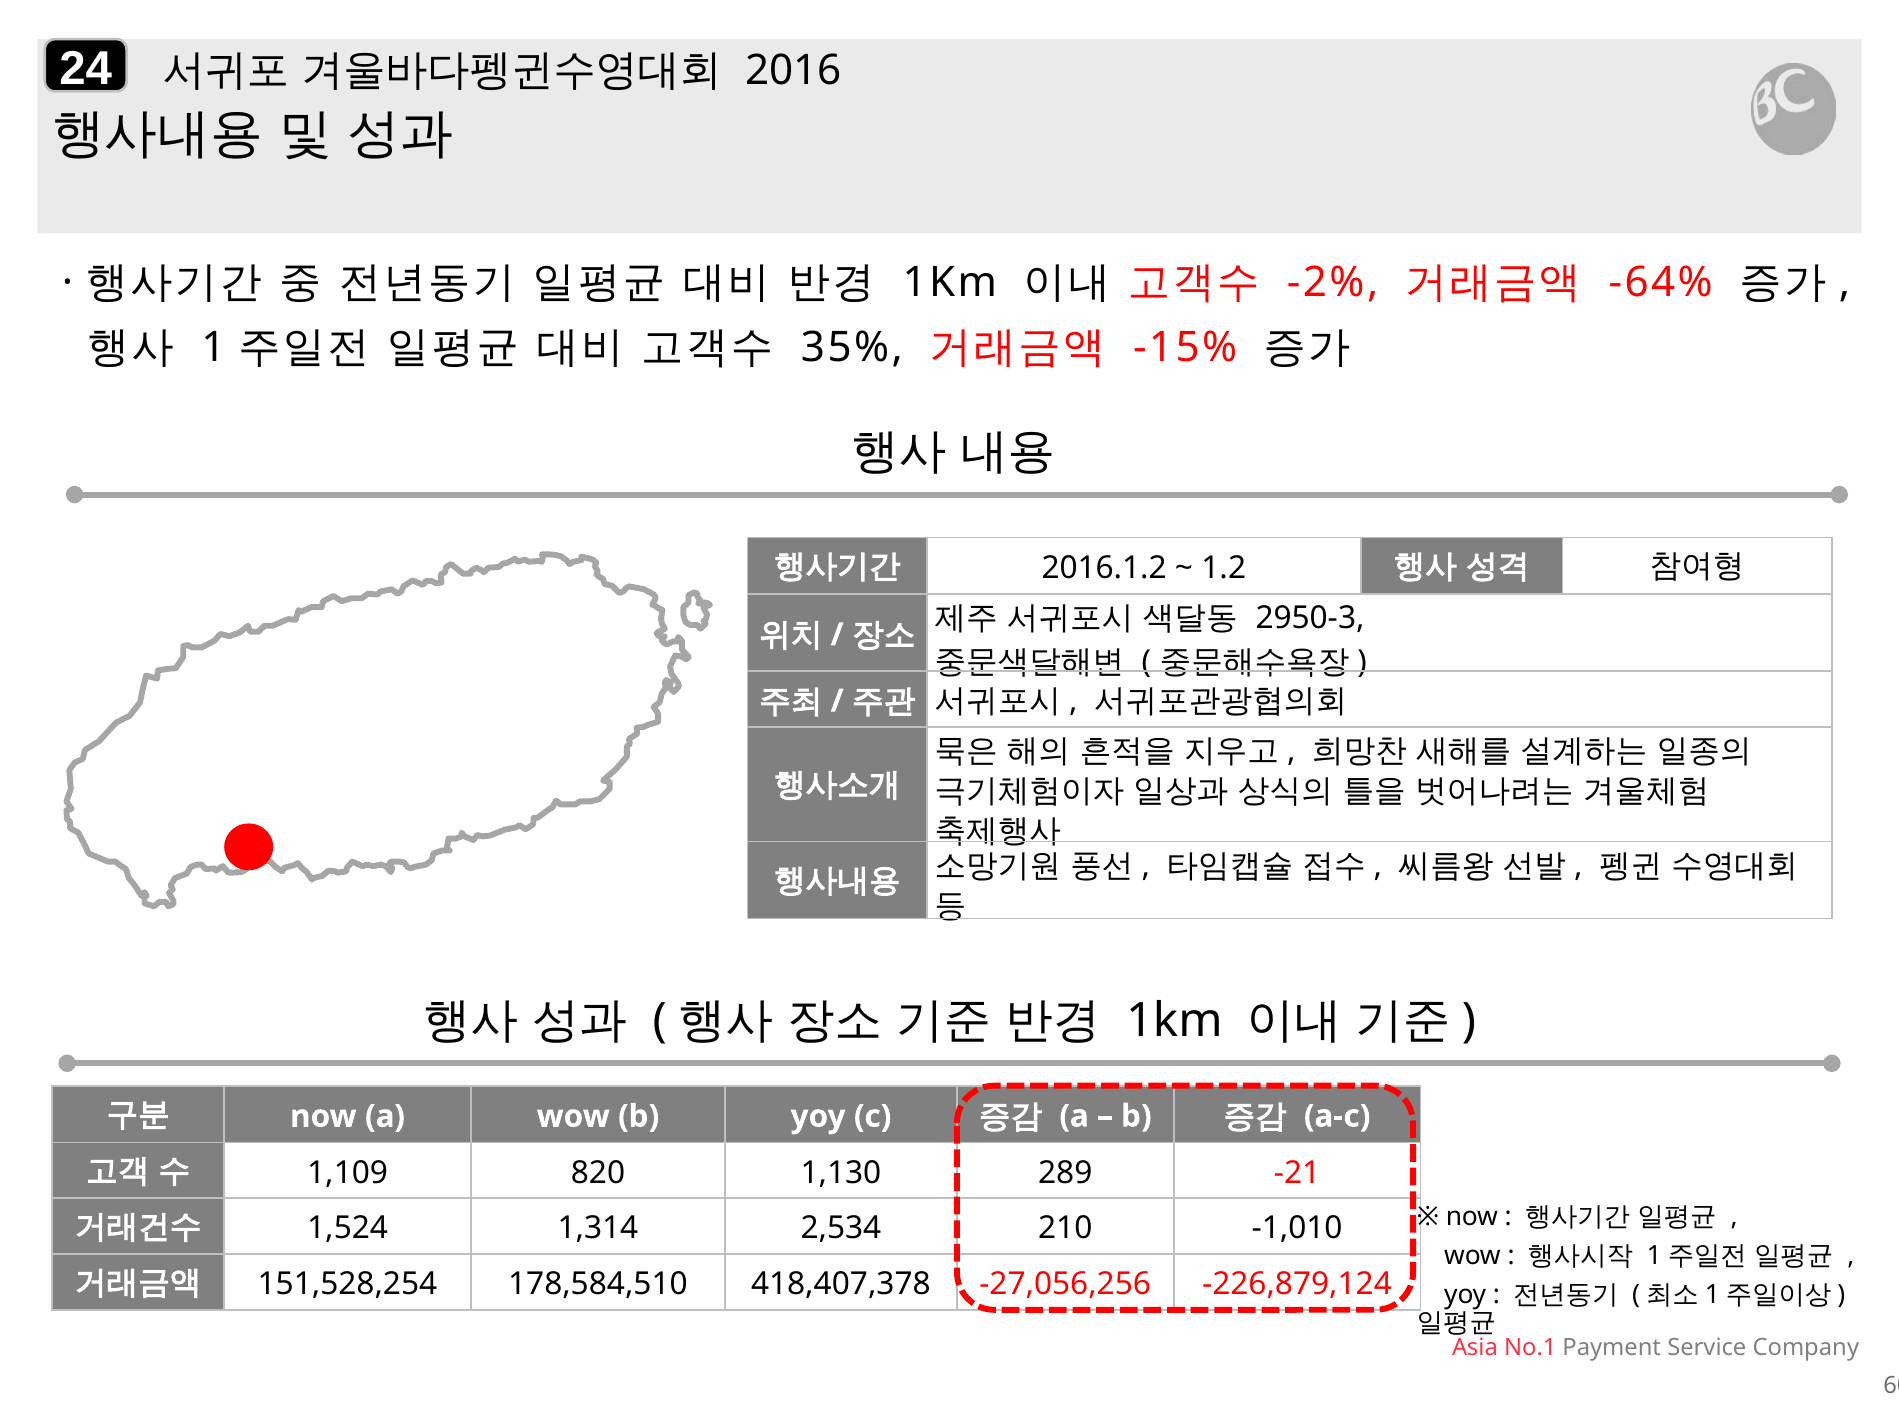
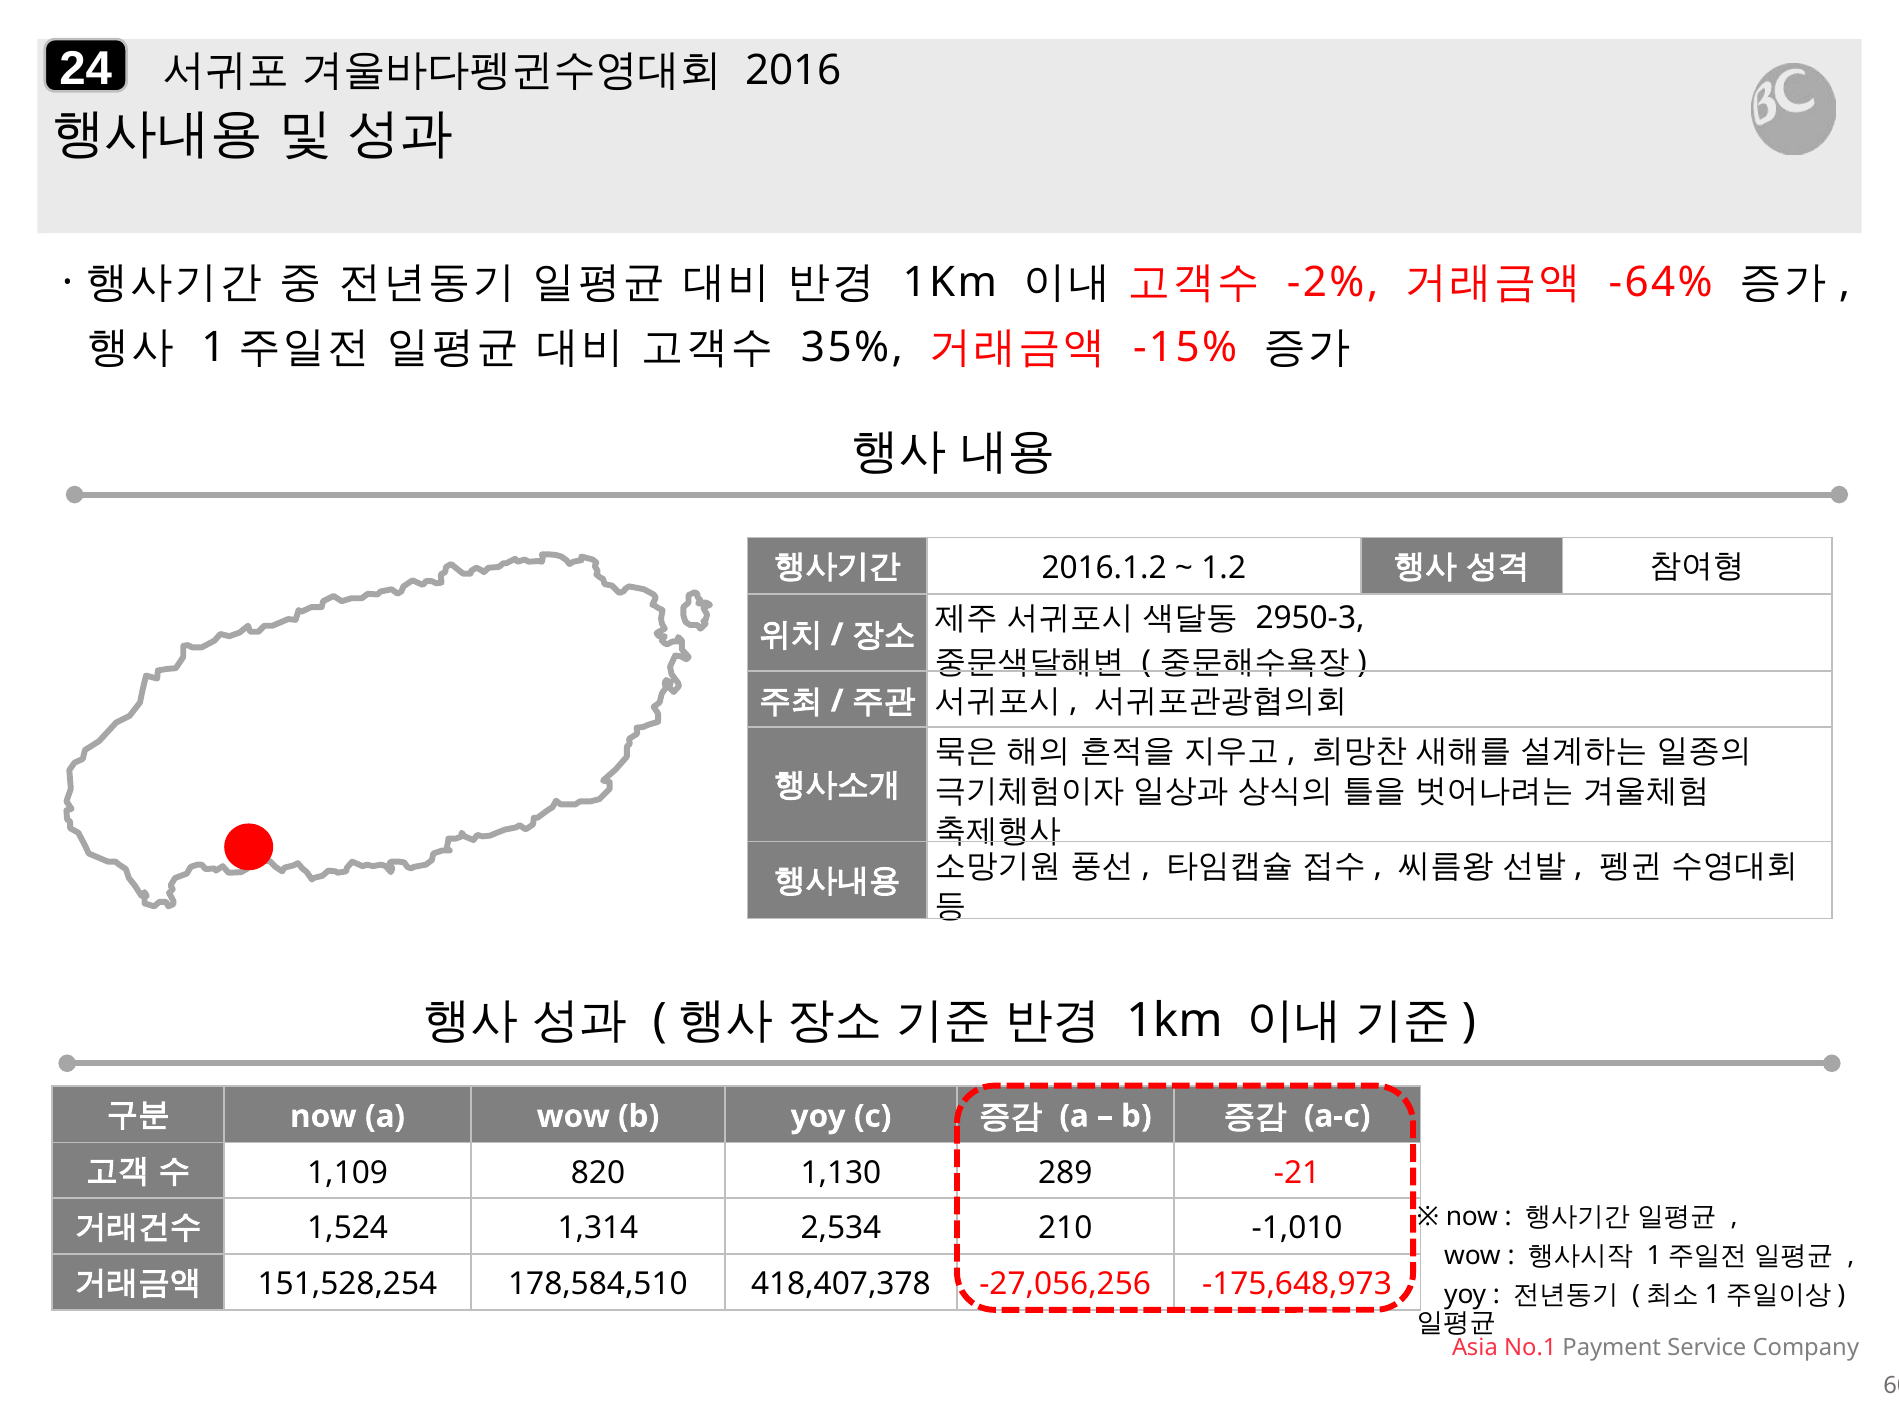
-226,879,124: -226,879,124 -> -175,648,973 (1297, 1285)
